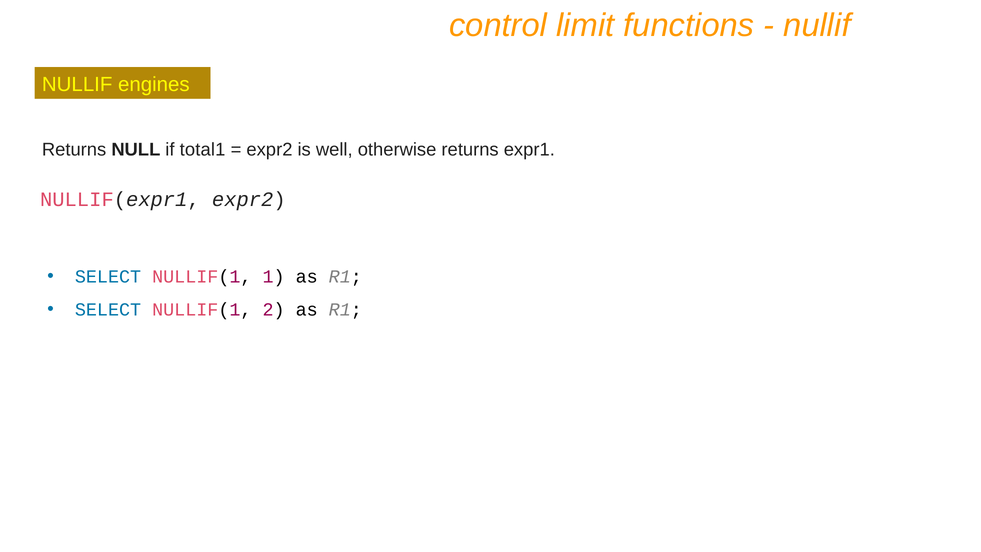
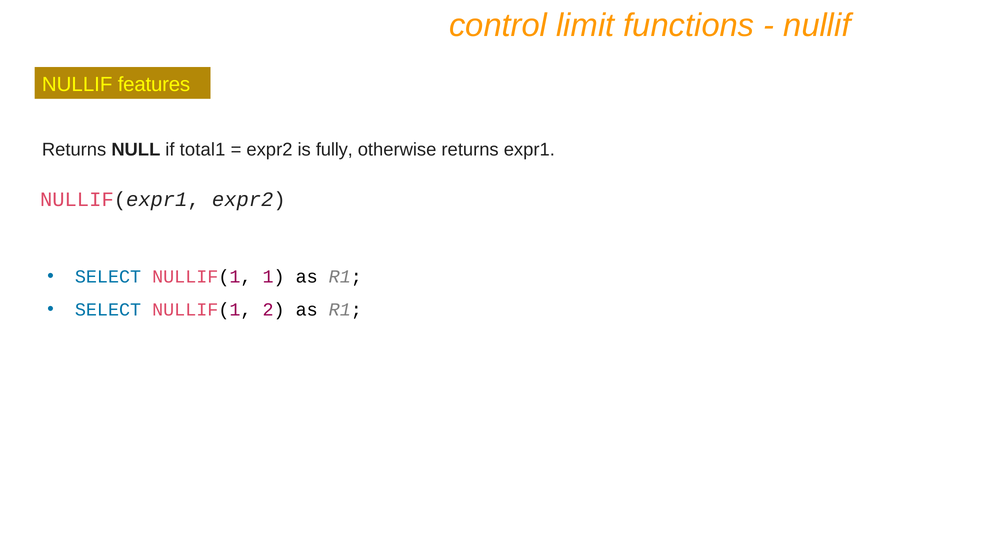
engines: engines -> features (154, 84)
well: well -> fully (334, 149)
